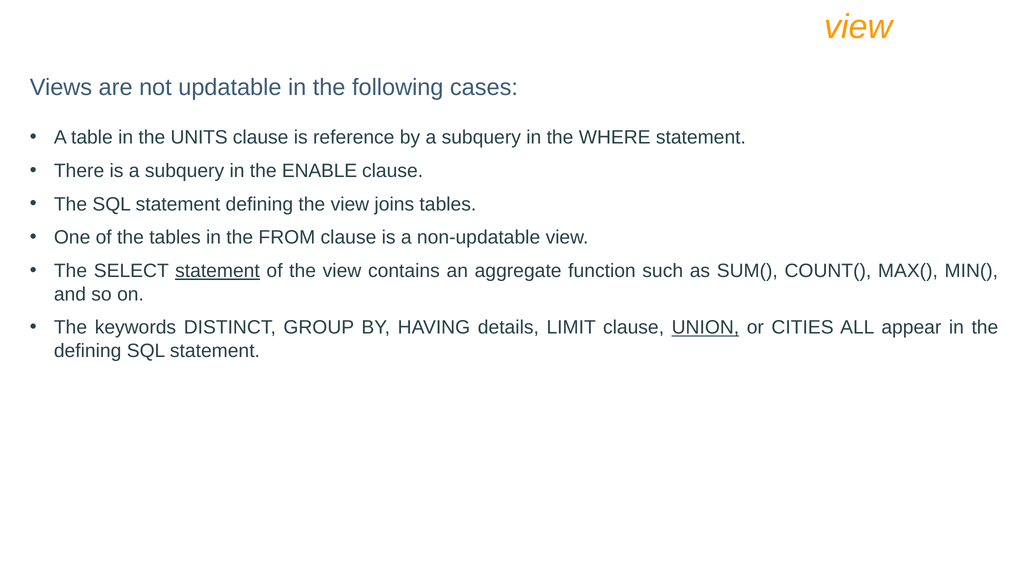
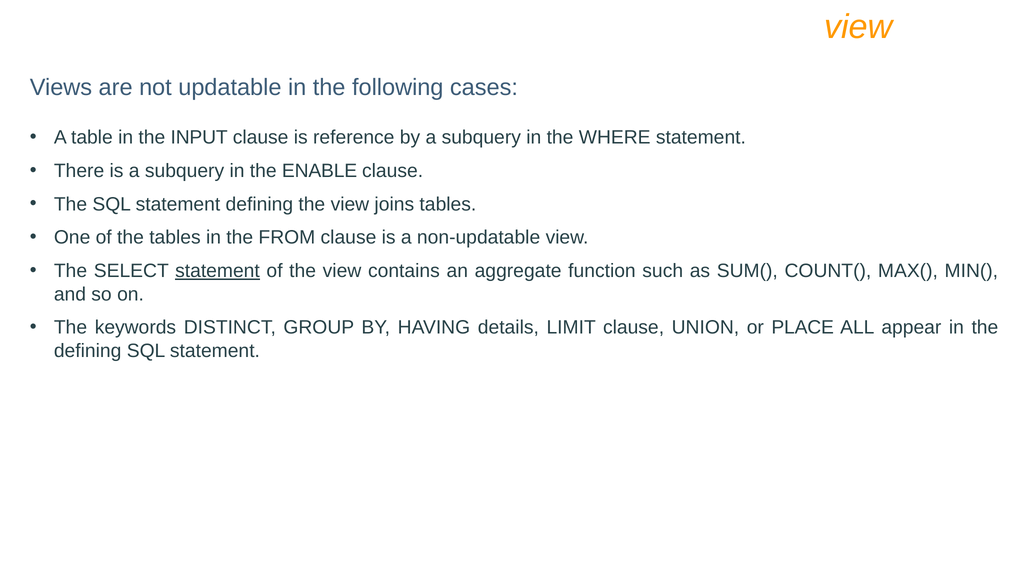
UNITS: UNITS -> INPUT (199, 137)
UNION underline: present -> none (705, 327)
CITIES: CITIES -> PLACE (803, 327)
